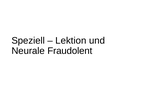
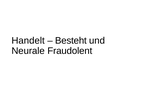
Speziell: Speziell -> Handelt (28, 41)
Lektion: Lektion -> Besteht (71, 41)
